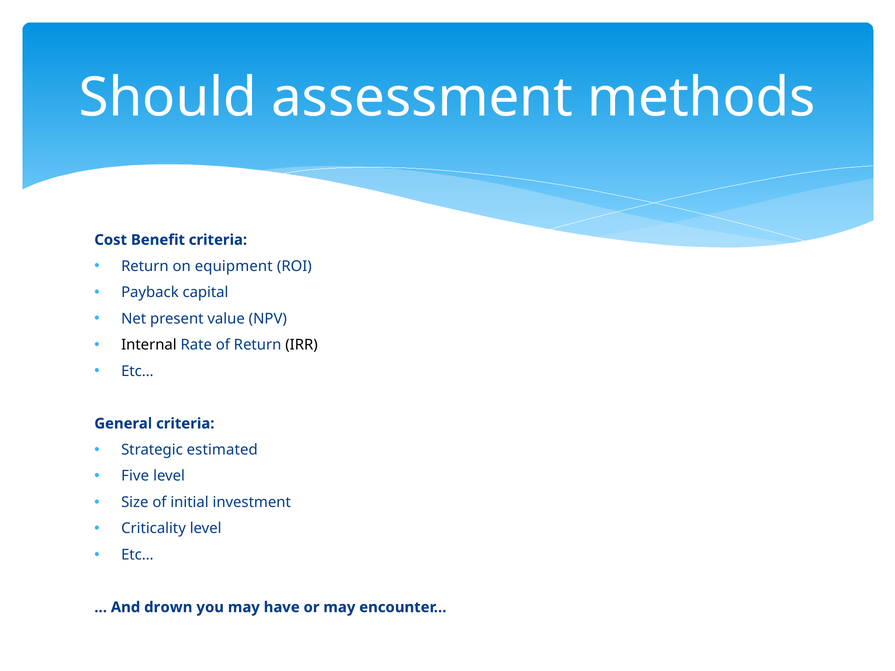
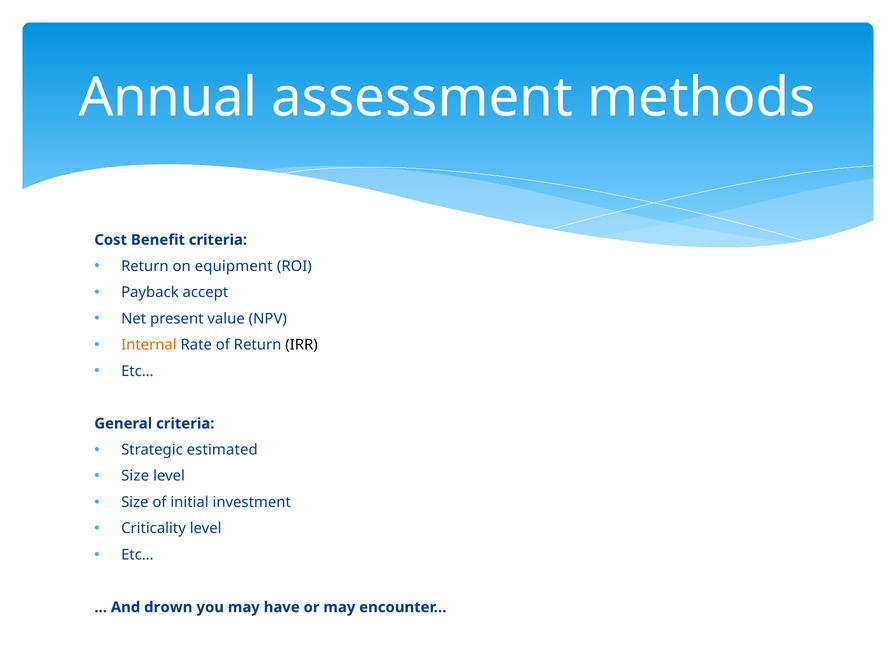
Should: Should -> Annual (168, 98)
capital: capital -> accept (205, 292)
Internal colour: black -> orange (149, 345)
Five: Five -> Size (135, 476)
